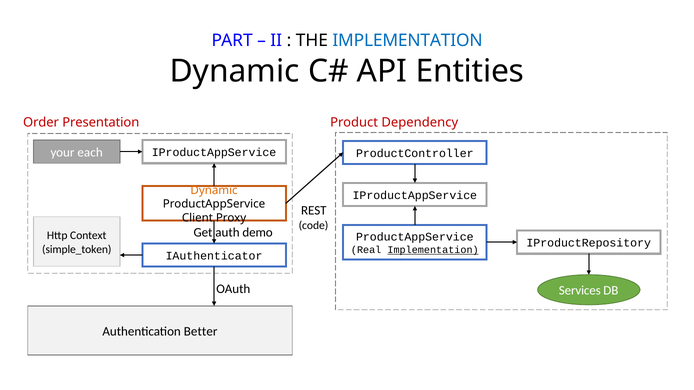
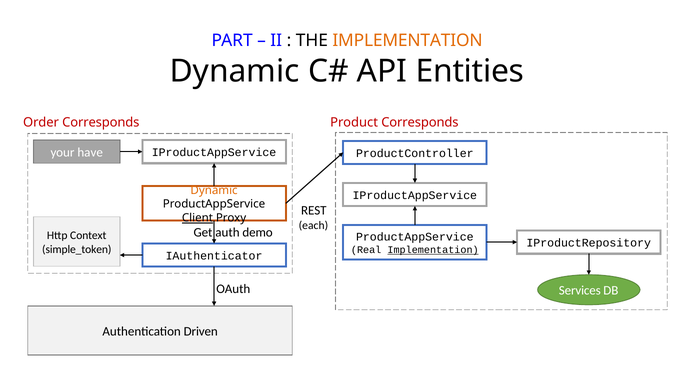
IMPLEMENTATION colour: blue -> orange (408, 41)
Order Presentation: Presentation -> Corresponds (101, 123)
Product Dependency: Dependency -> Corresponds (420, 123)
each: each -> have (90, 153)
Client underline: none -> present (197, 218)
code: code -> each (313, 225)
Better: Better -> Driven (201, 332)
